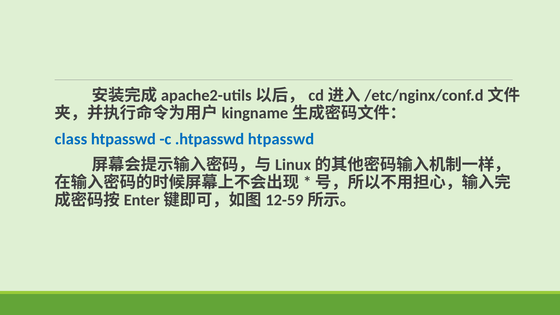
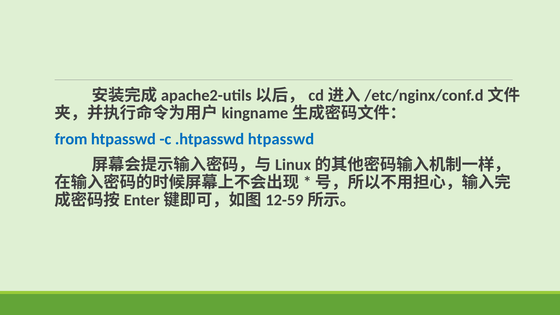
class: class -> from (71, 139)
